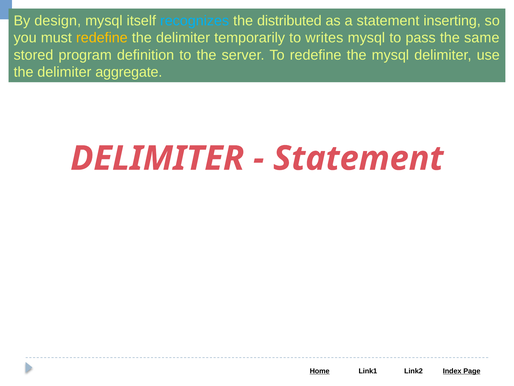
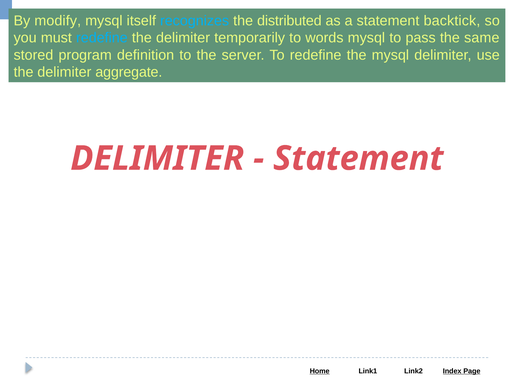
design: design -> modify (58, 21)
inserting: inserting -> backtick (452, 21)
redefine colour: yellow -> light blue (102, 38)
writes: writes -> words (324, 38)
